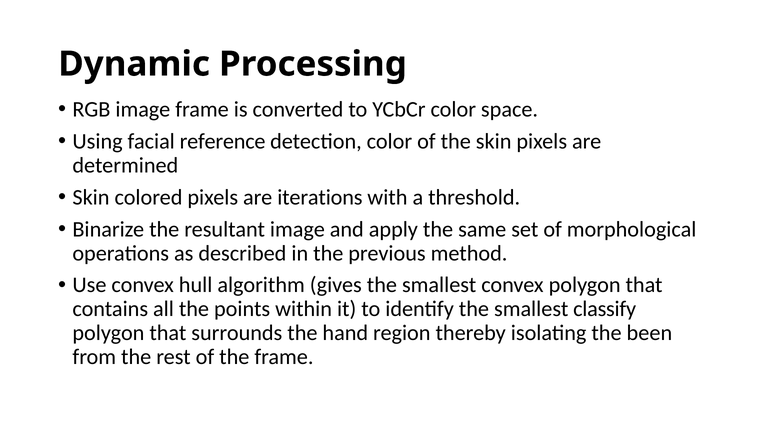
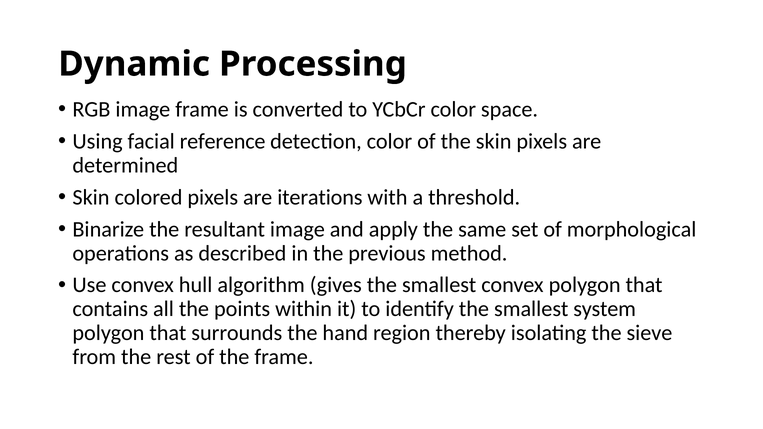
classify: classify -> system (605, 309)
been: been -> sieve (649, 333)
